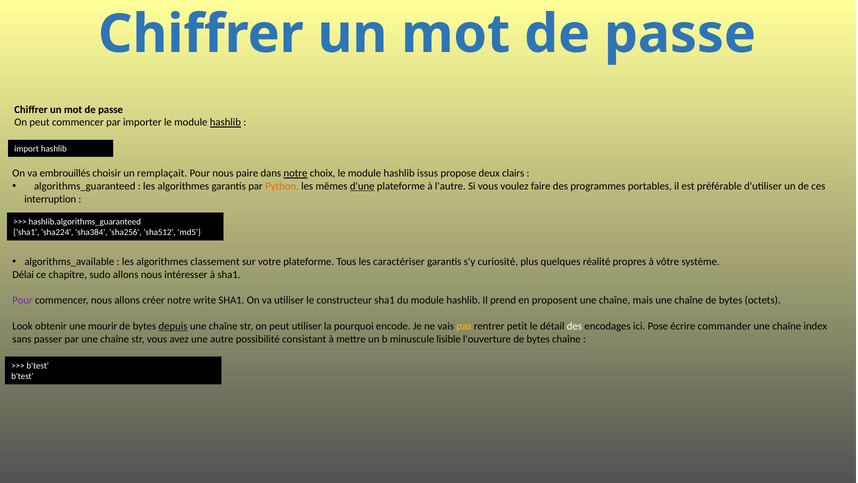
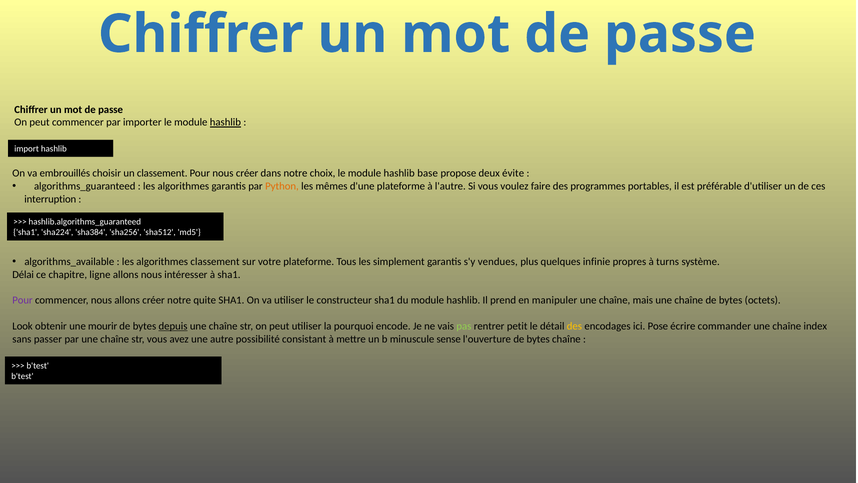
un remplaçait: remplaçait -> classement (162, 173)
nous paire: paire -> créer (247, 173)
notre underline: present -> none (295, 173)
issus: issus -> base (428, 173)
clairs: clairs -> évite (513, 173)
d'une underline: present -> none (362, 186)
caractériser: caractériser -> simplement (399, 262)
curiosité: curiosité -> vendues (498, 262)
réalité: réalité -> infinie (597, 262)
vôtre: vôtre -> turns (668, 262)
sudo: sudo -> ligne (100, 274)
write: write -> quite (205, 300)
proposent: proposent -> manipuler (555, 300)
pas colour: yellow -> light green (464, 326)
des colour: white -> yellow (574, 326)
lisible: lisible -> sense (449, 339)
